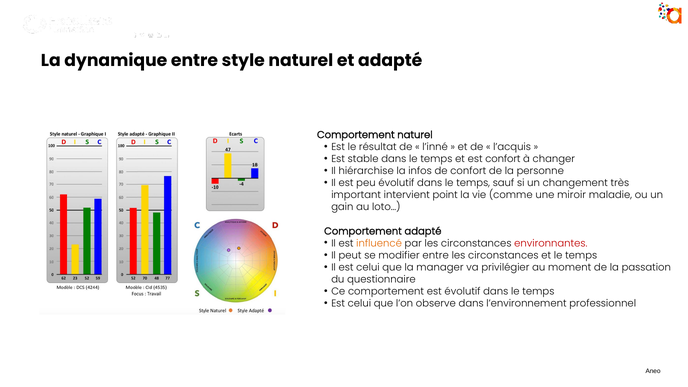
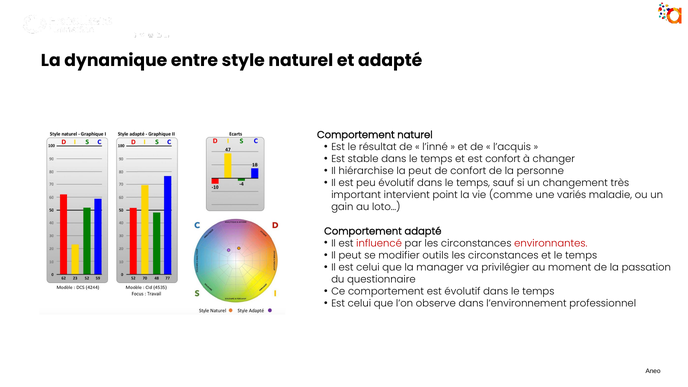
la infos: infos -> peut (420, 171)
miroir: miroir -> variés (572, 195)
influencé colour: orange -> red (379, 243)
modifier entre: entre -> outils (436, 255)
